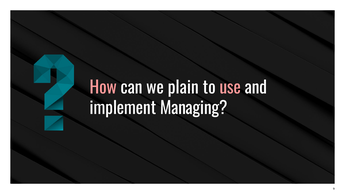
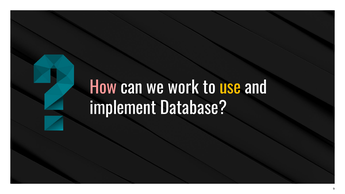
plain: plain -> work (183, 88)
use colour: pink -> yellow (230, 88)
Managing: Managing -> Database (194, 109)
